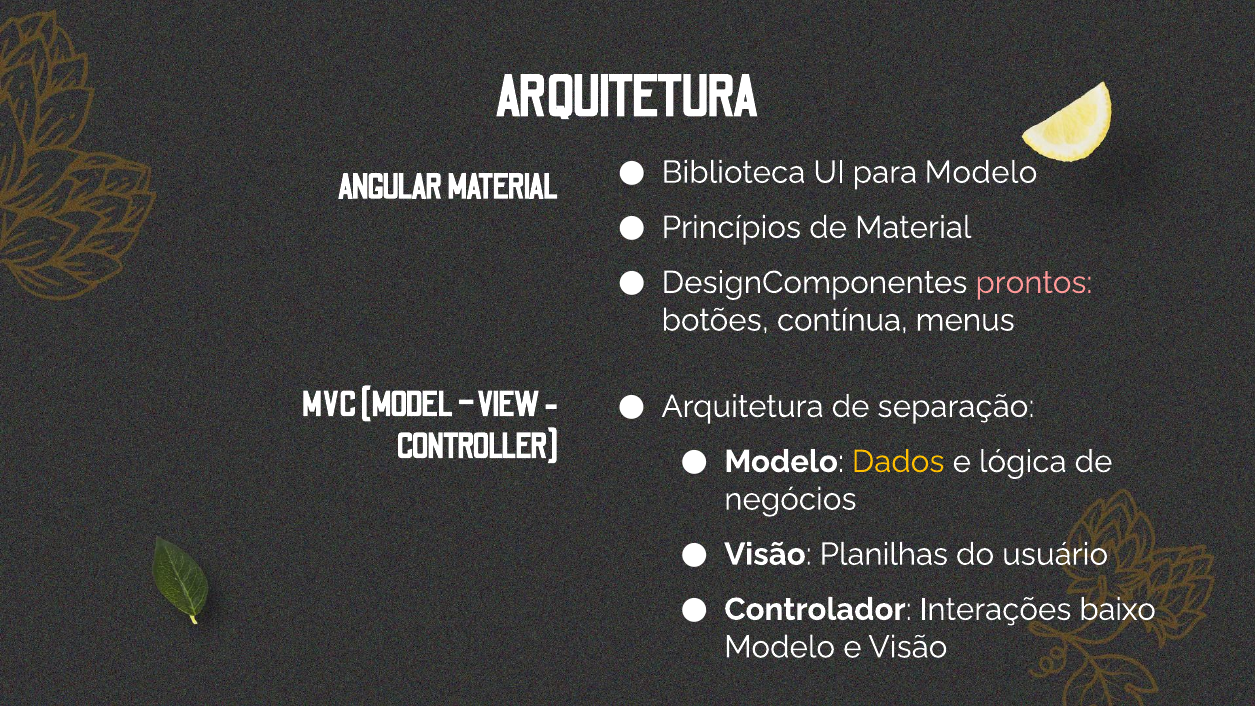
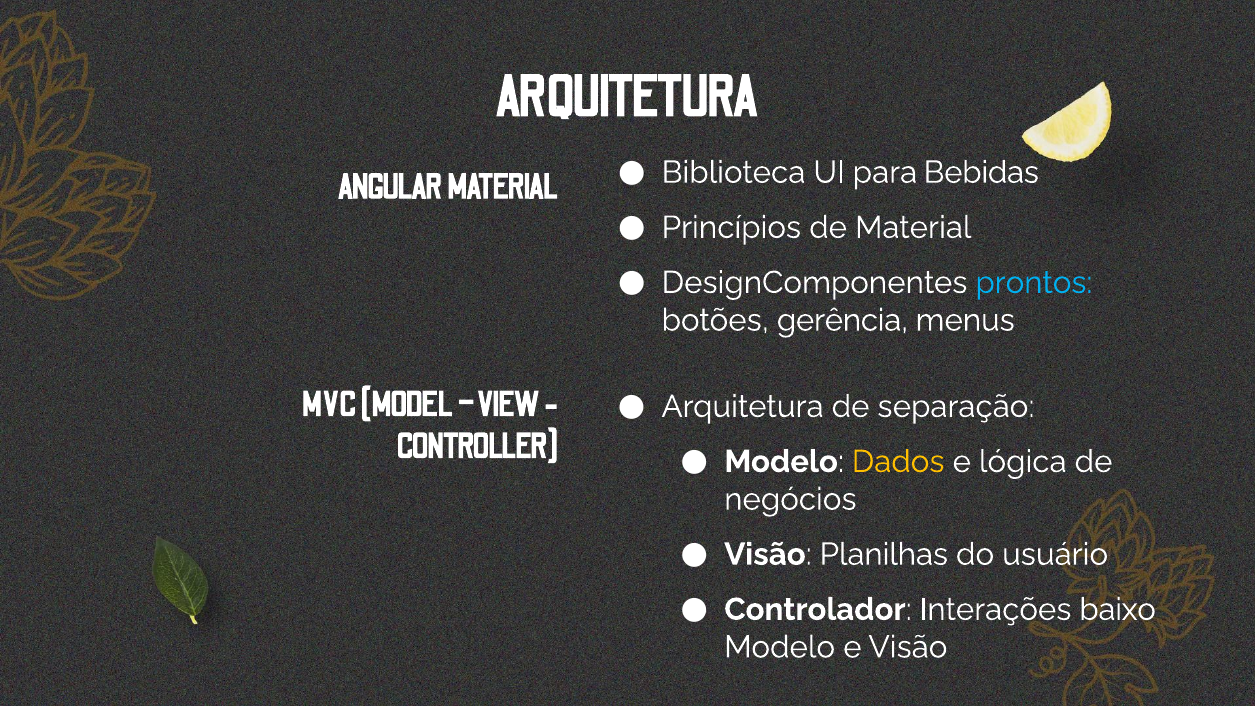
para Modelo: Modelo -> Bebidas (981, 172)
prontos colour: pink -> light blue (1034, 283)
contínua: contínua -> gerência (842, 320)
